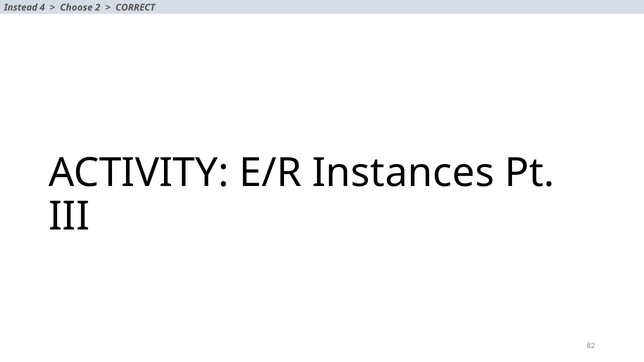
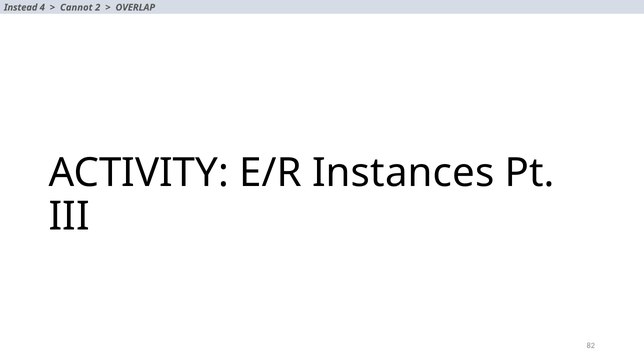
Choose: Choose -> Cannot (76, 7)
CORRECT: CORRECT -> OVERLAP (135, 7)
